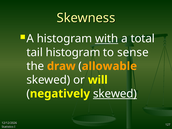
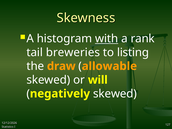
total: total -> rank (143, 39)
tail histogram: histogram -> breweries (73, 52)
sense: sense -> listing (133, 52)
skewed underline: present -> none (115, 94)
